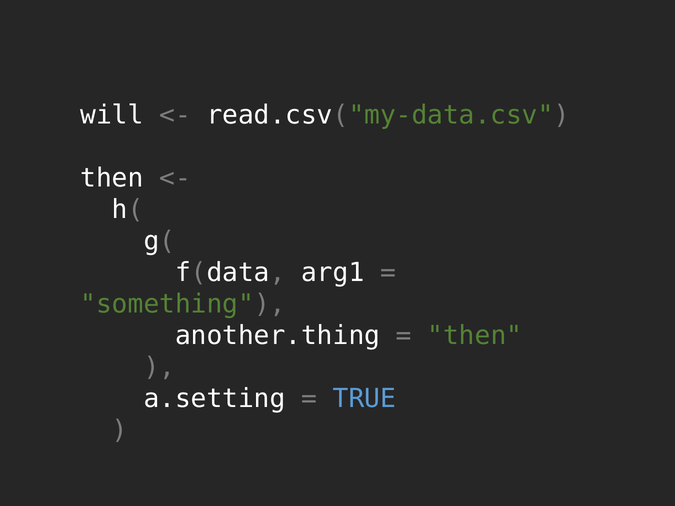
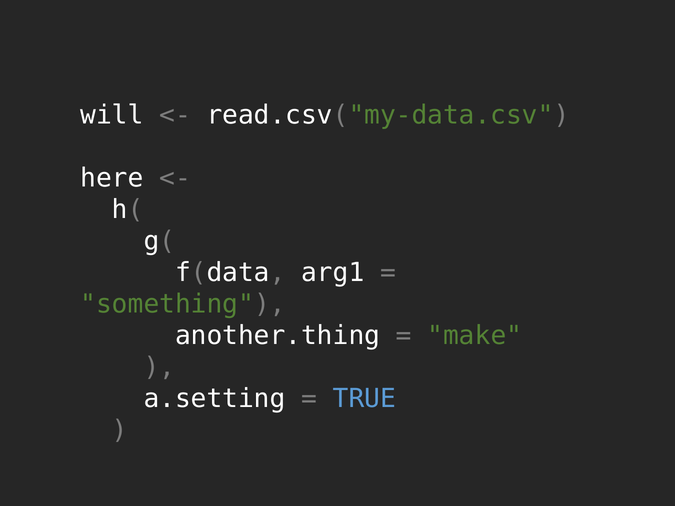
then: then -> here (112, 178)
then: then -> make (475, 336)
